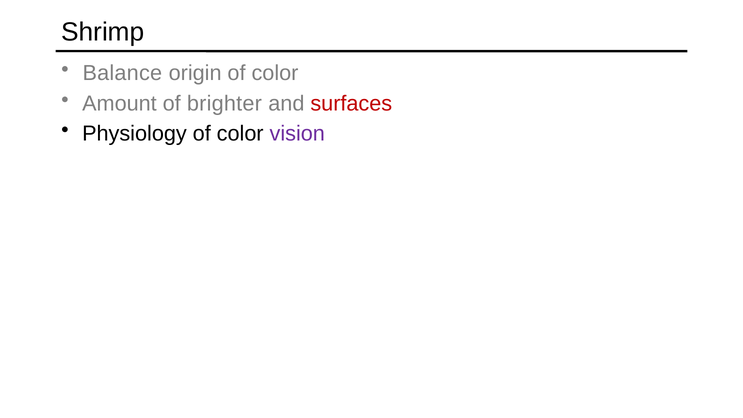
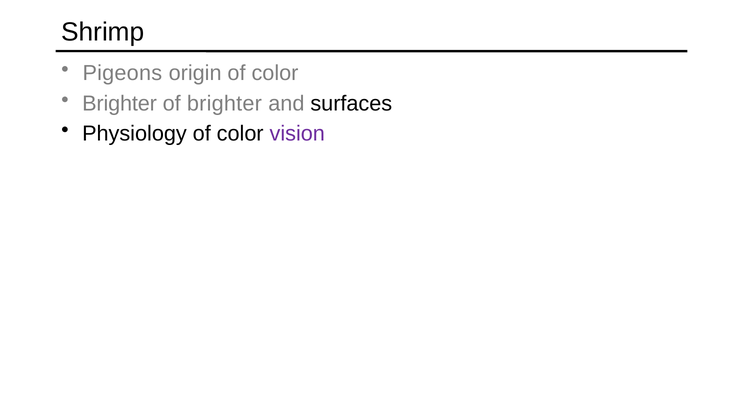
Balance: Balance -> Pigeons (122, 73)
Amount: Amount -> Brighter (120, 103)
surfaces colour: red -> black (351, 103)
